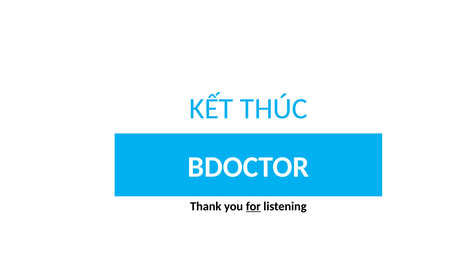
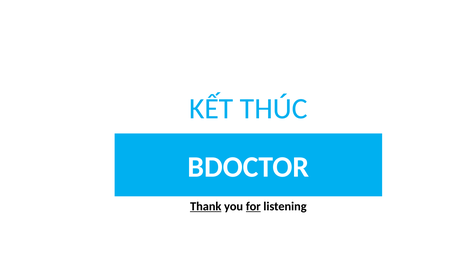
Thank underline: none -> present (206, 206)
